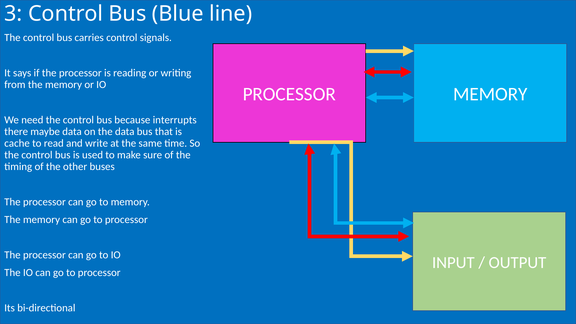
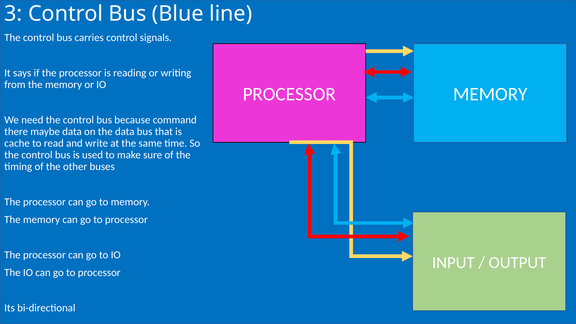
interrupts: interrupts -> command (175, 120)
